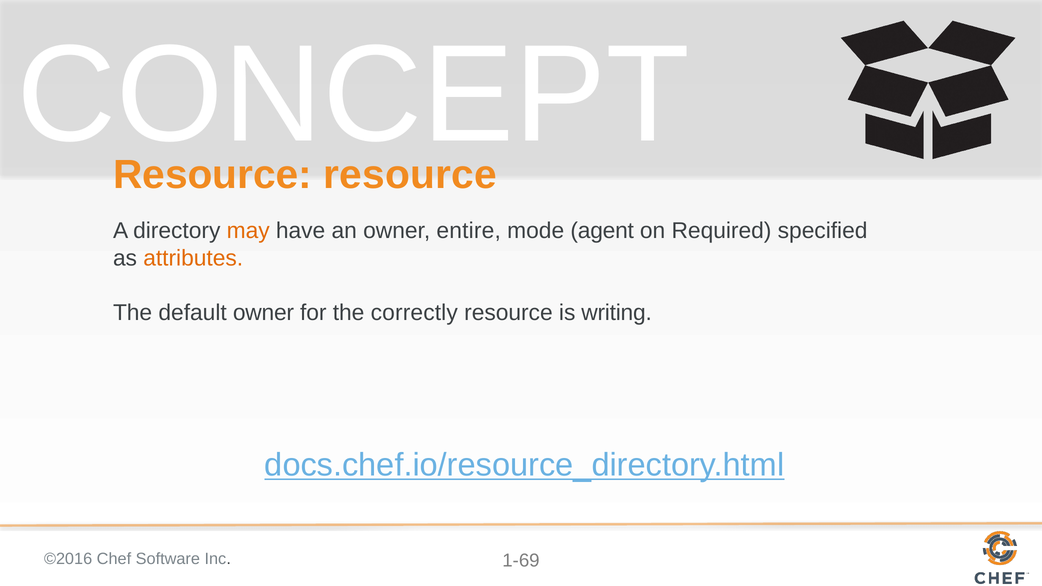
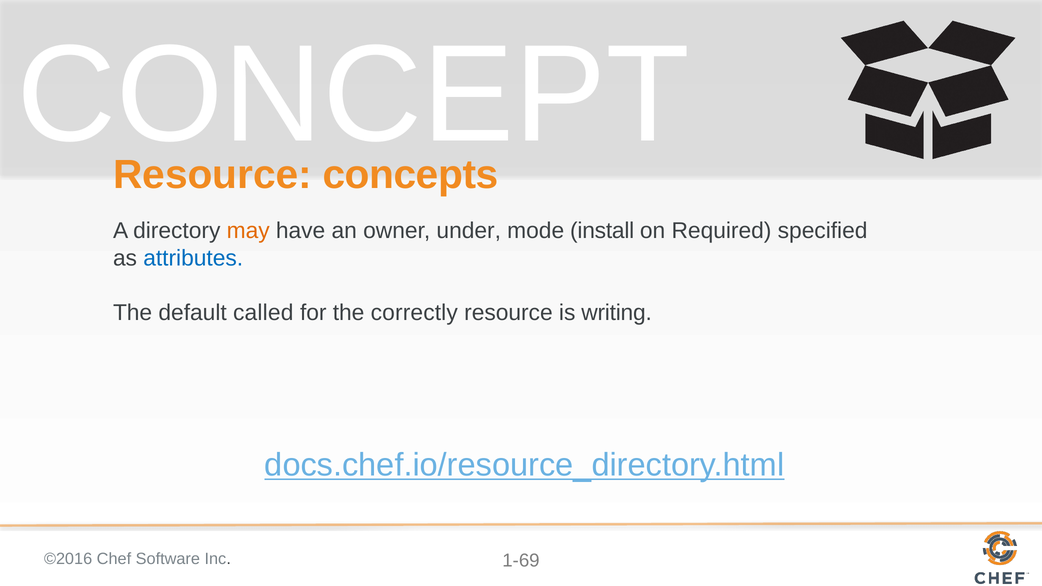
Resource resource: resource -> concepts (410, 175)
entire: entire -> under (469, 231)
agent: agent -> install (602, 231)
attributes colour: orange -> blue (193, 258)
default owner: owner -> called (263, 313)
